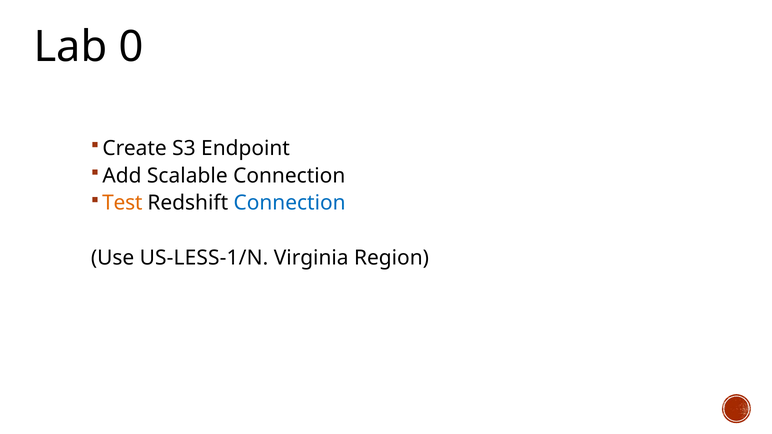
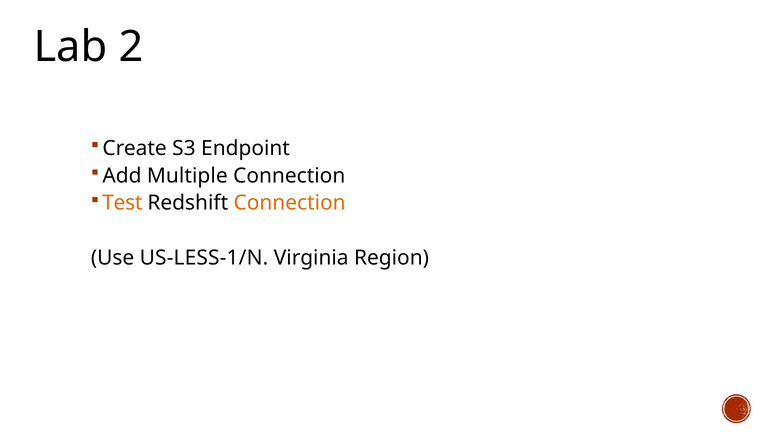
0: 0 -> 2 (131, 47)
Scalable: Scalable -> Multiple (187, 176)
Connection colour: blue -> orange (290, 203)
